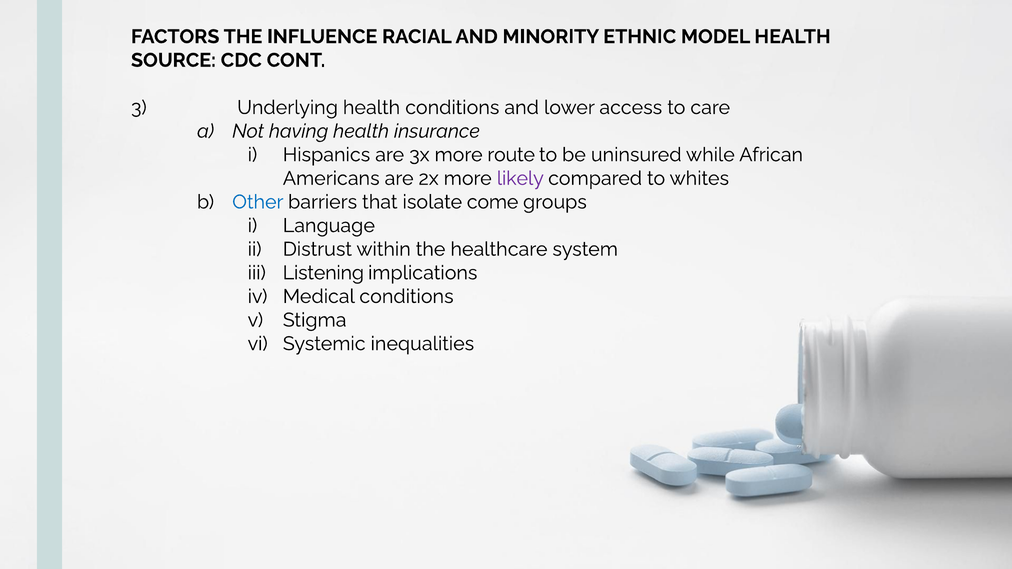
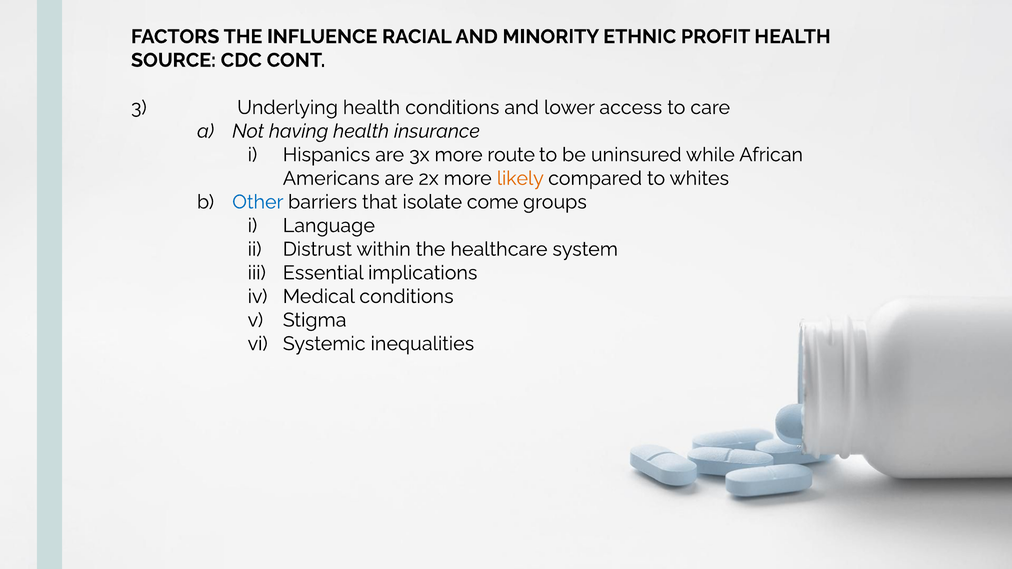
MODEL: MODEL -> PROFIT (716, 37)
likely colour: purple -> orange (520, 178)
Listening: Listening -> Essential (323, 273)
